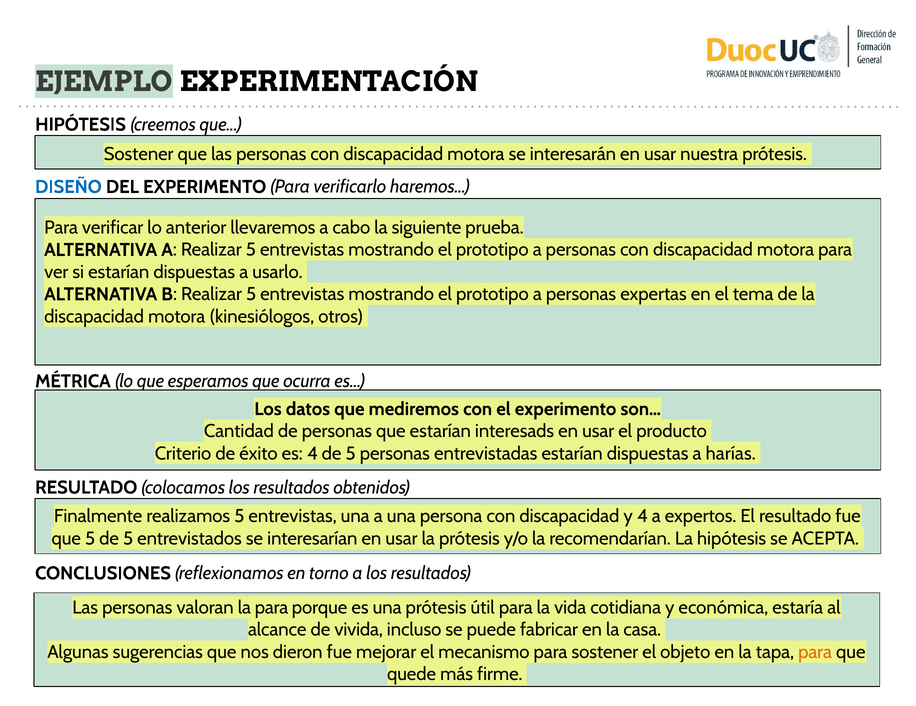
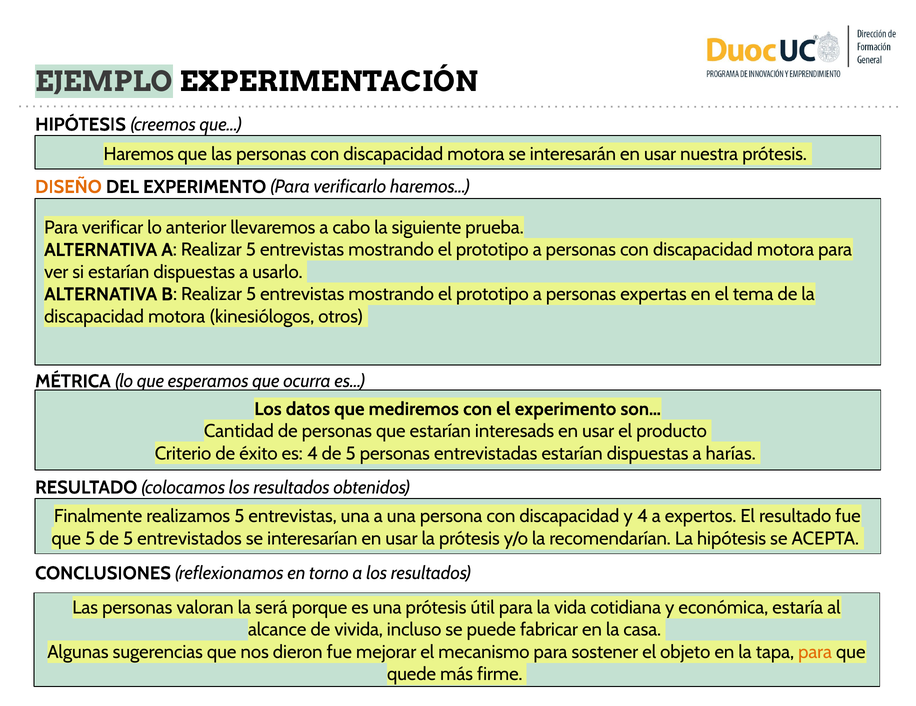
Sostener: Sostener -> Haremos (139, 154)
DISEÑO colour: blue -> orange (68, 187)
la para: para -> será (271, 608)
